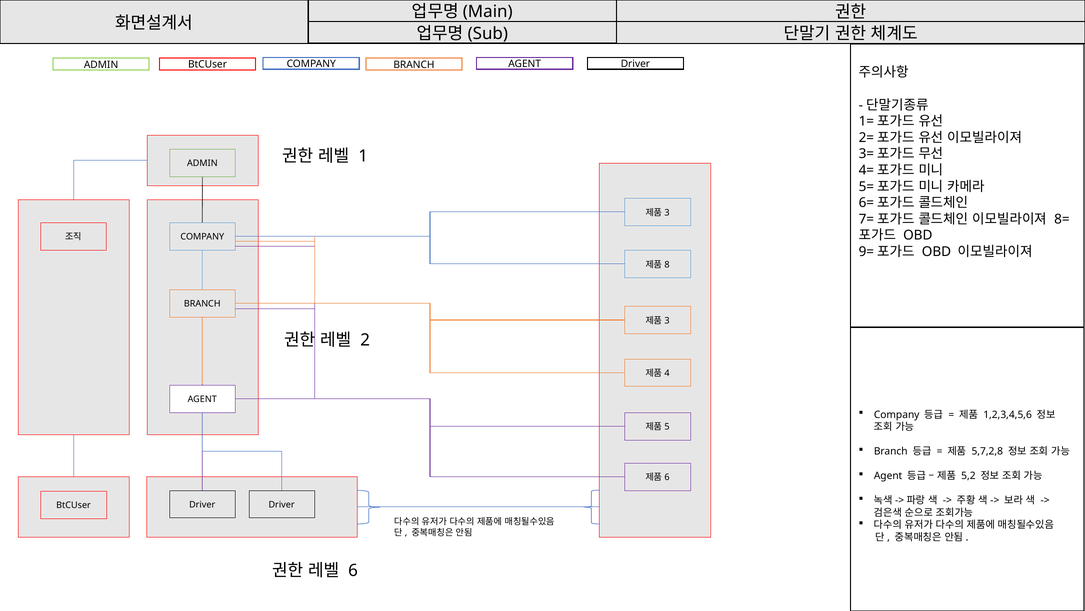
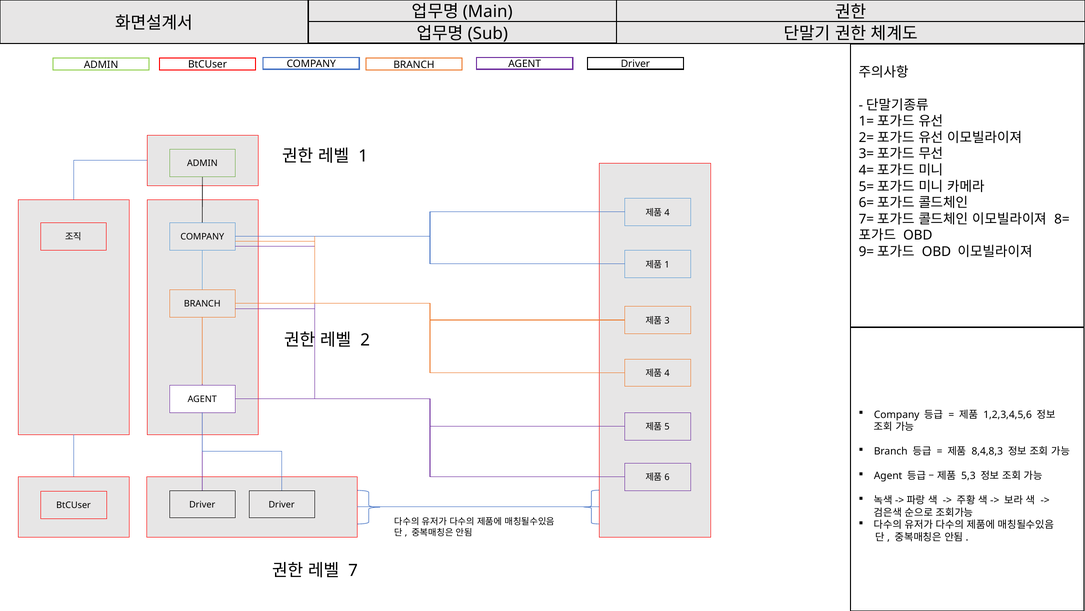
3: 3 -> 4 (667, 212)
8: 8 -> 1 (667, 264)
5,7,2,8: 5,7,2,8 -> 8,4,8,3 (987, 451)
5,2: 5,2 -> 5,3 (968, 475)
6: 6 -> 7 (353, 570)
